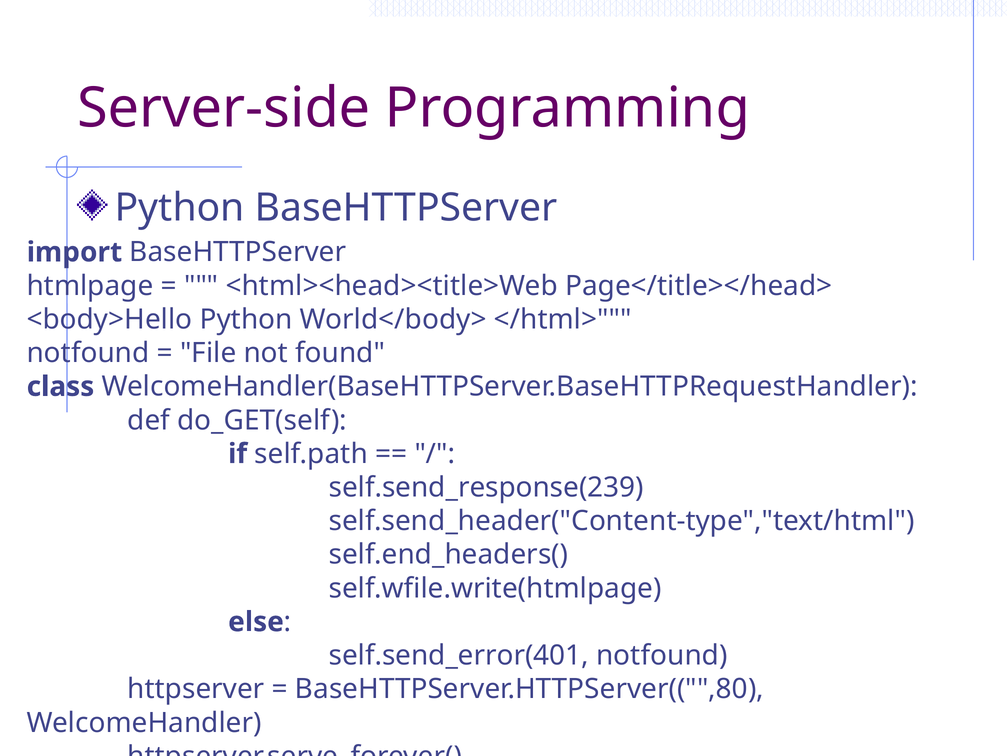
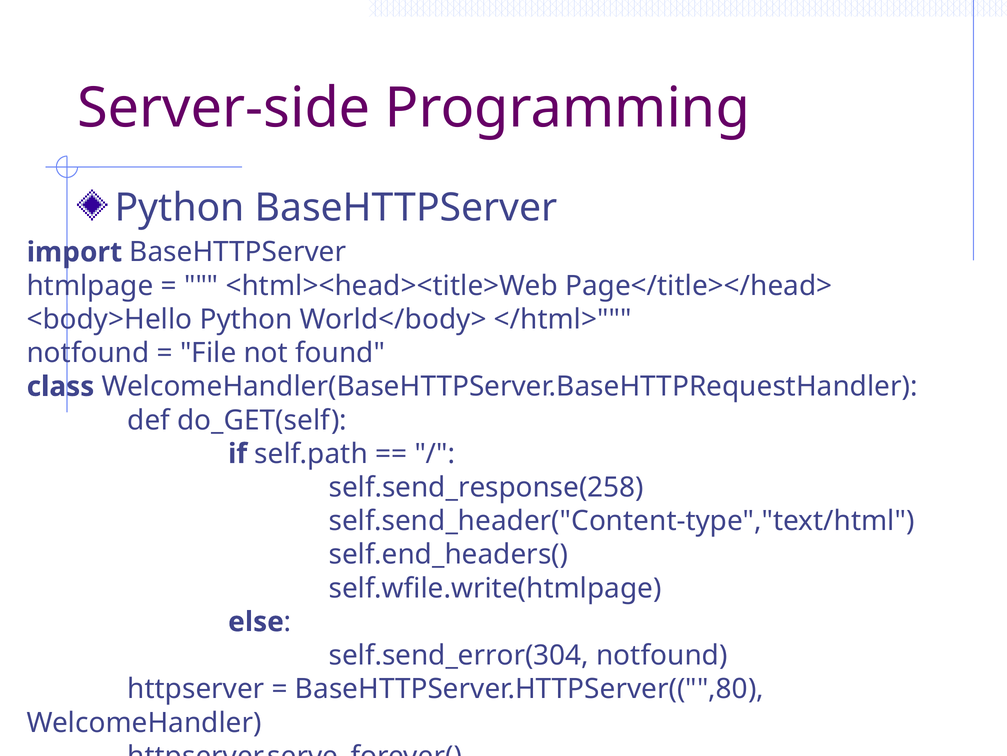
self.send_response(239: self.send_response(239 -> self.send_response(258 (486, 487)
self.send_error(401: self.send_error(401 -> self.send_error(304 (459, 655)
